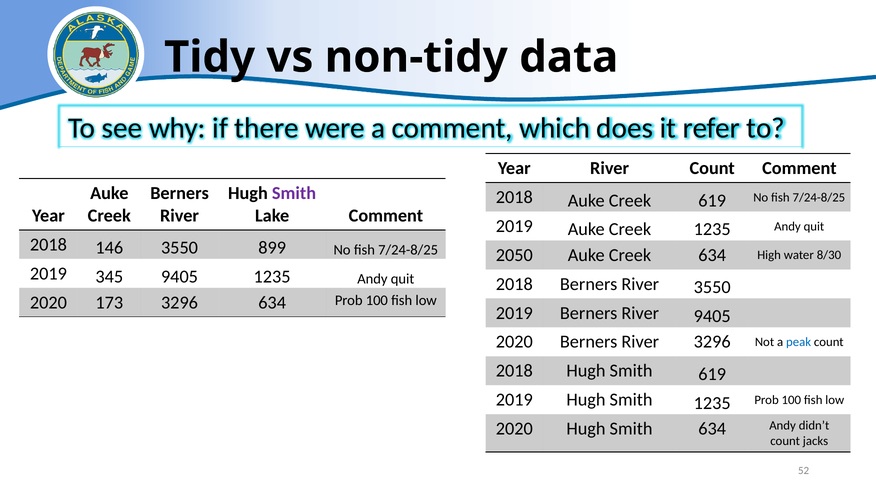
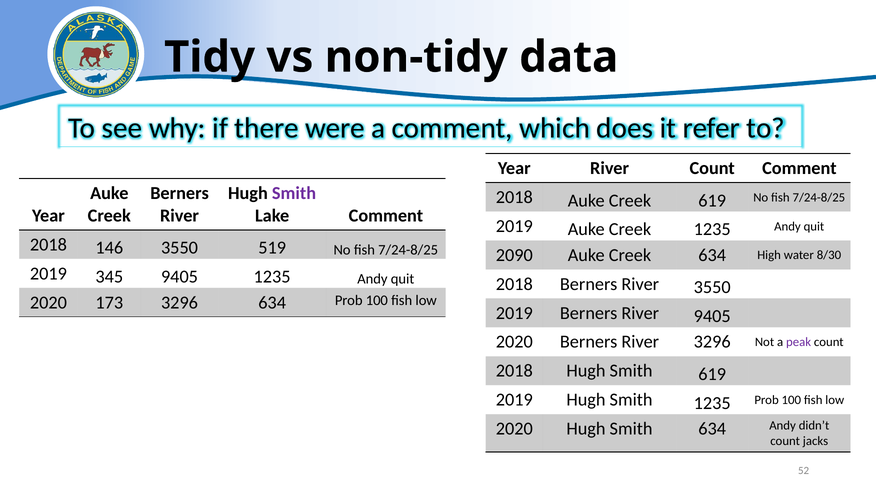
899: 899 -> 519 (272, 248)
2050: 2050 -> 2090 (514, 255)
peak colour: blue -> purple (799, 342)
